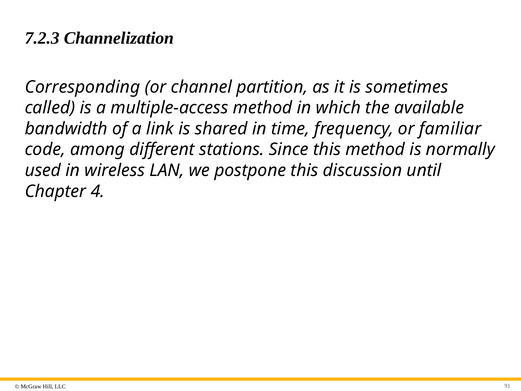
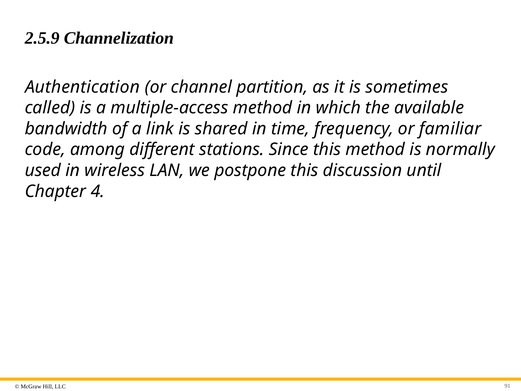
7.2.3: 7.2.3 -> 2.5.9 (42, 38)
Corresponding: Corresponding -> Authentication (82, 87)
